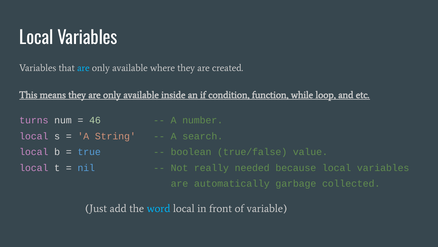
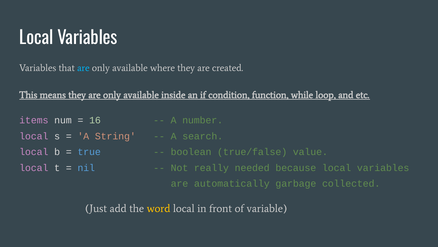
turns: turns -> items (34, 120)
46: 46 -> 16 (95, 120)
word colour: light blue -> yellow (159, 208)
